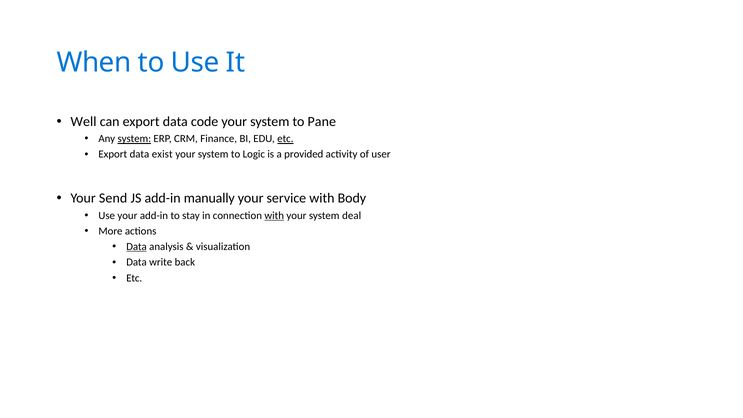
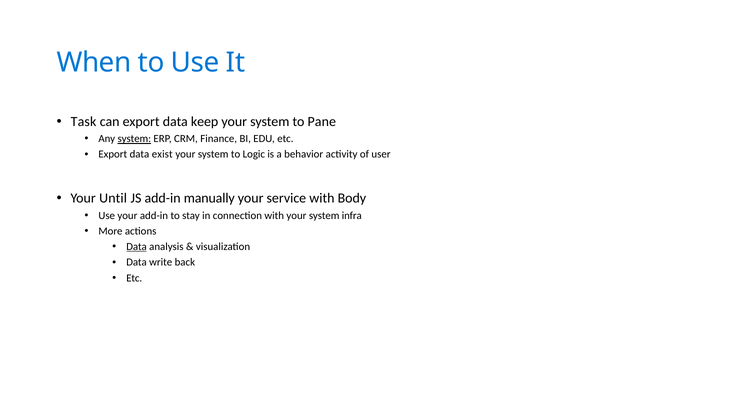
Well: Well -> Task (84, 121)
code: code -> keep (205, 121)
etc underline: present -> none (285, 139)
provided: provided -> behavior (304, 154)
Send: Send -> Until (113, 198)
with underline: present -> none (274, 216)
deal: deal -> infra (352, 216)
